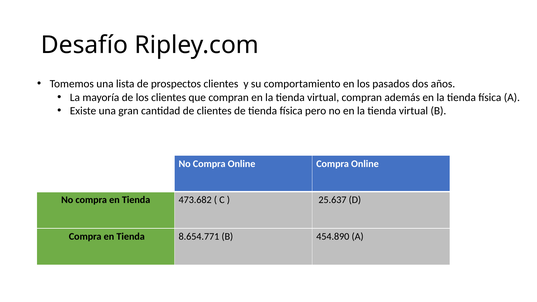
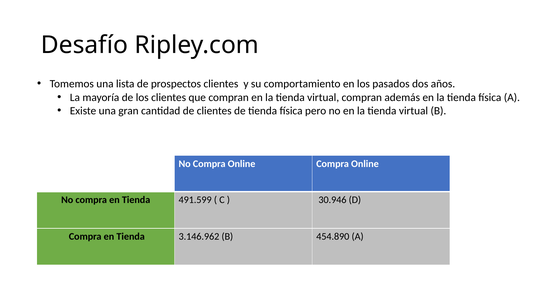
473.682: 473.682 -> 491.599 (195, 200)
25.637: 25.637 -> 30.946 (332, 200)
8.654.771: 8.654.771 -> 3.146.962 (199, 237)
